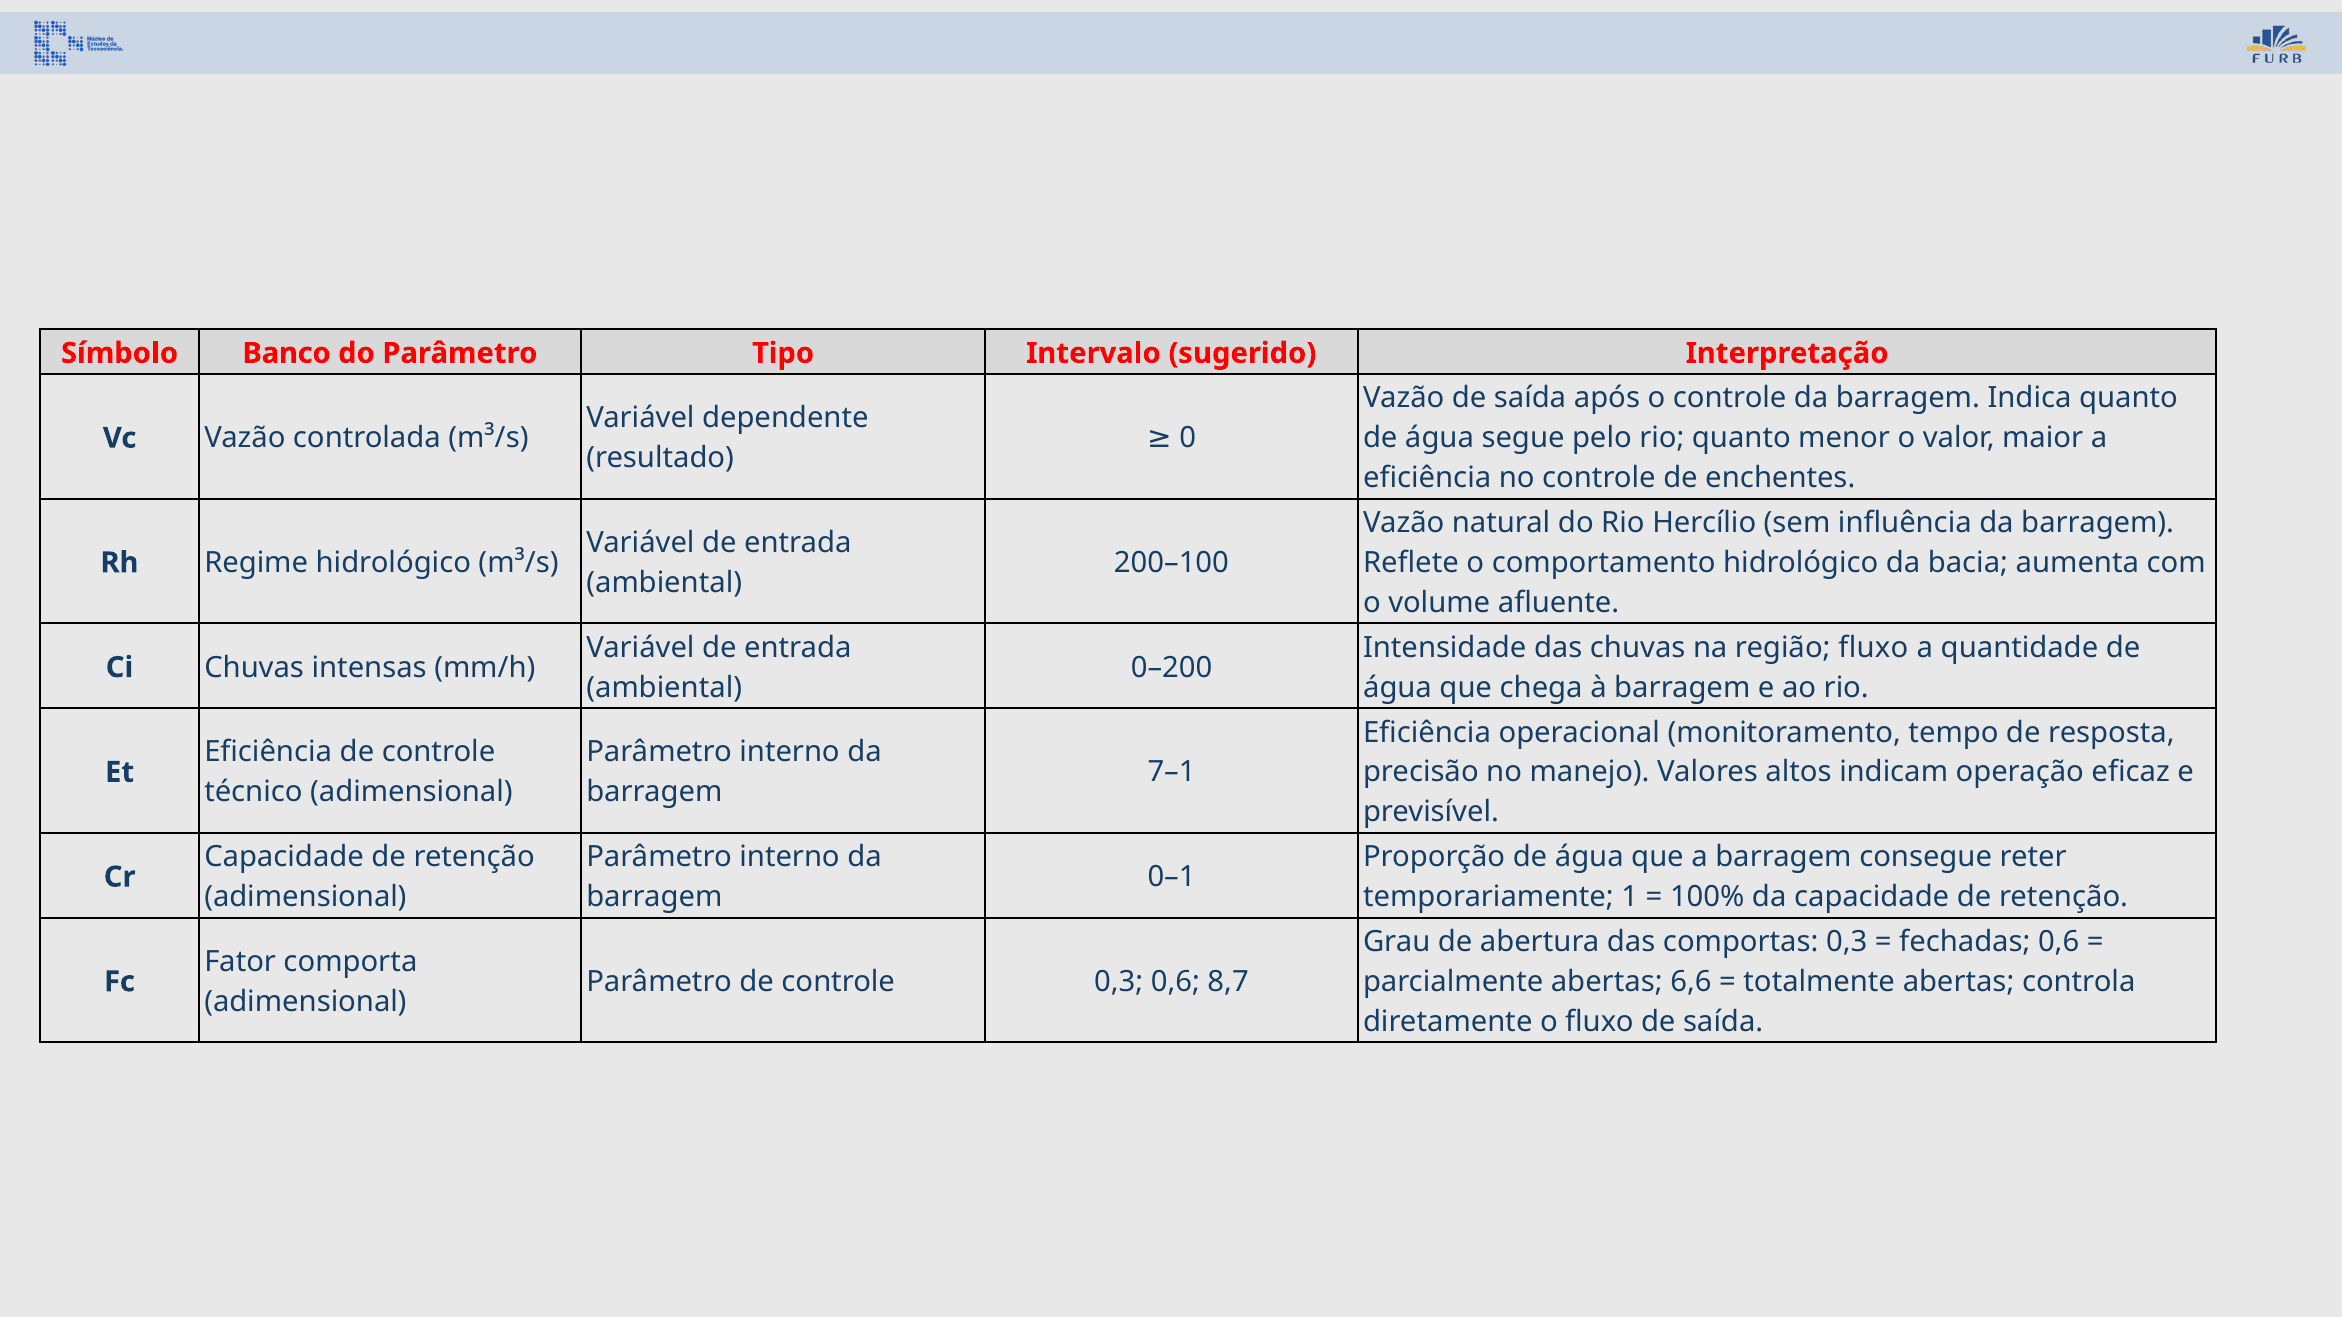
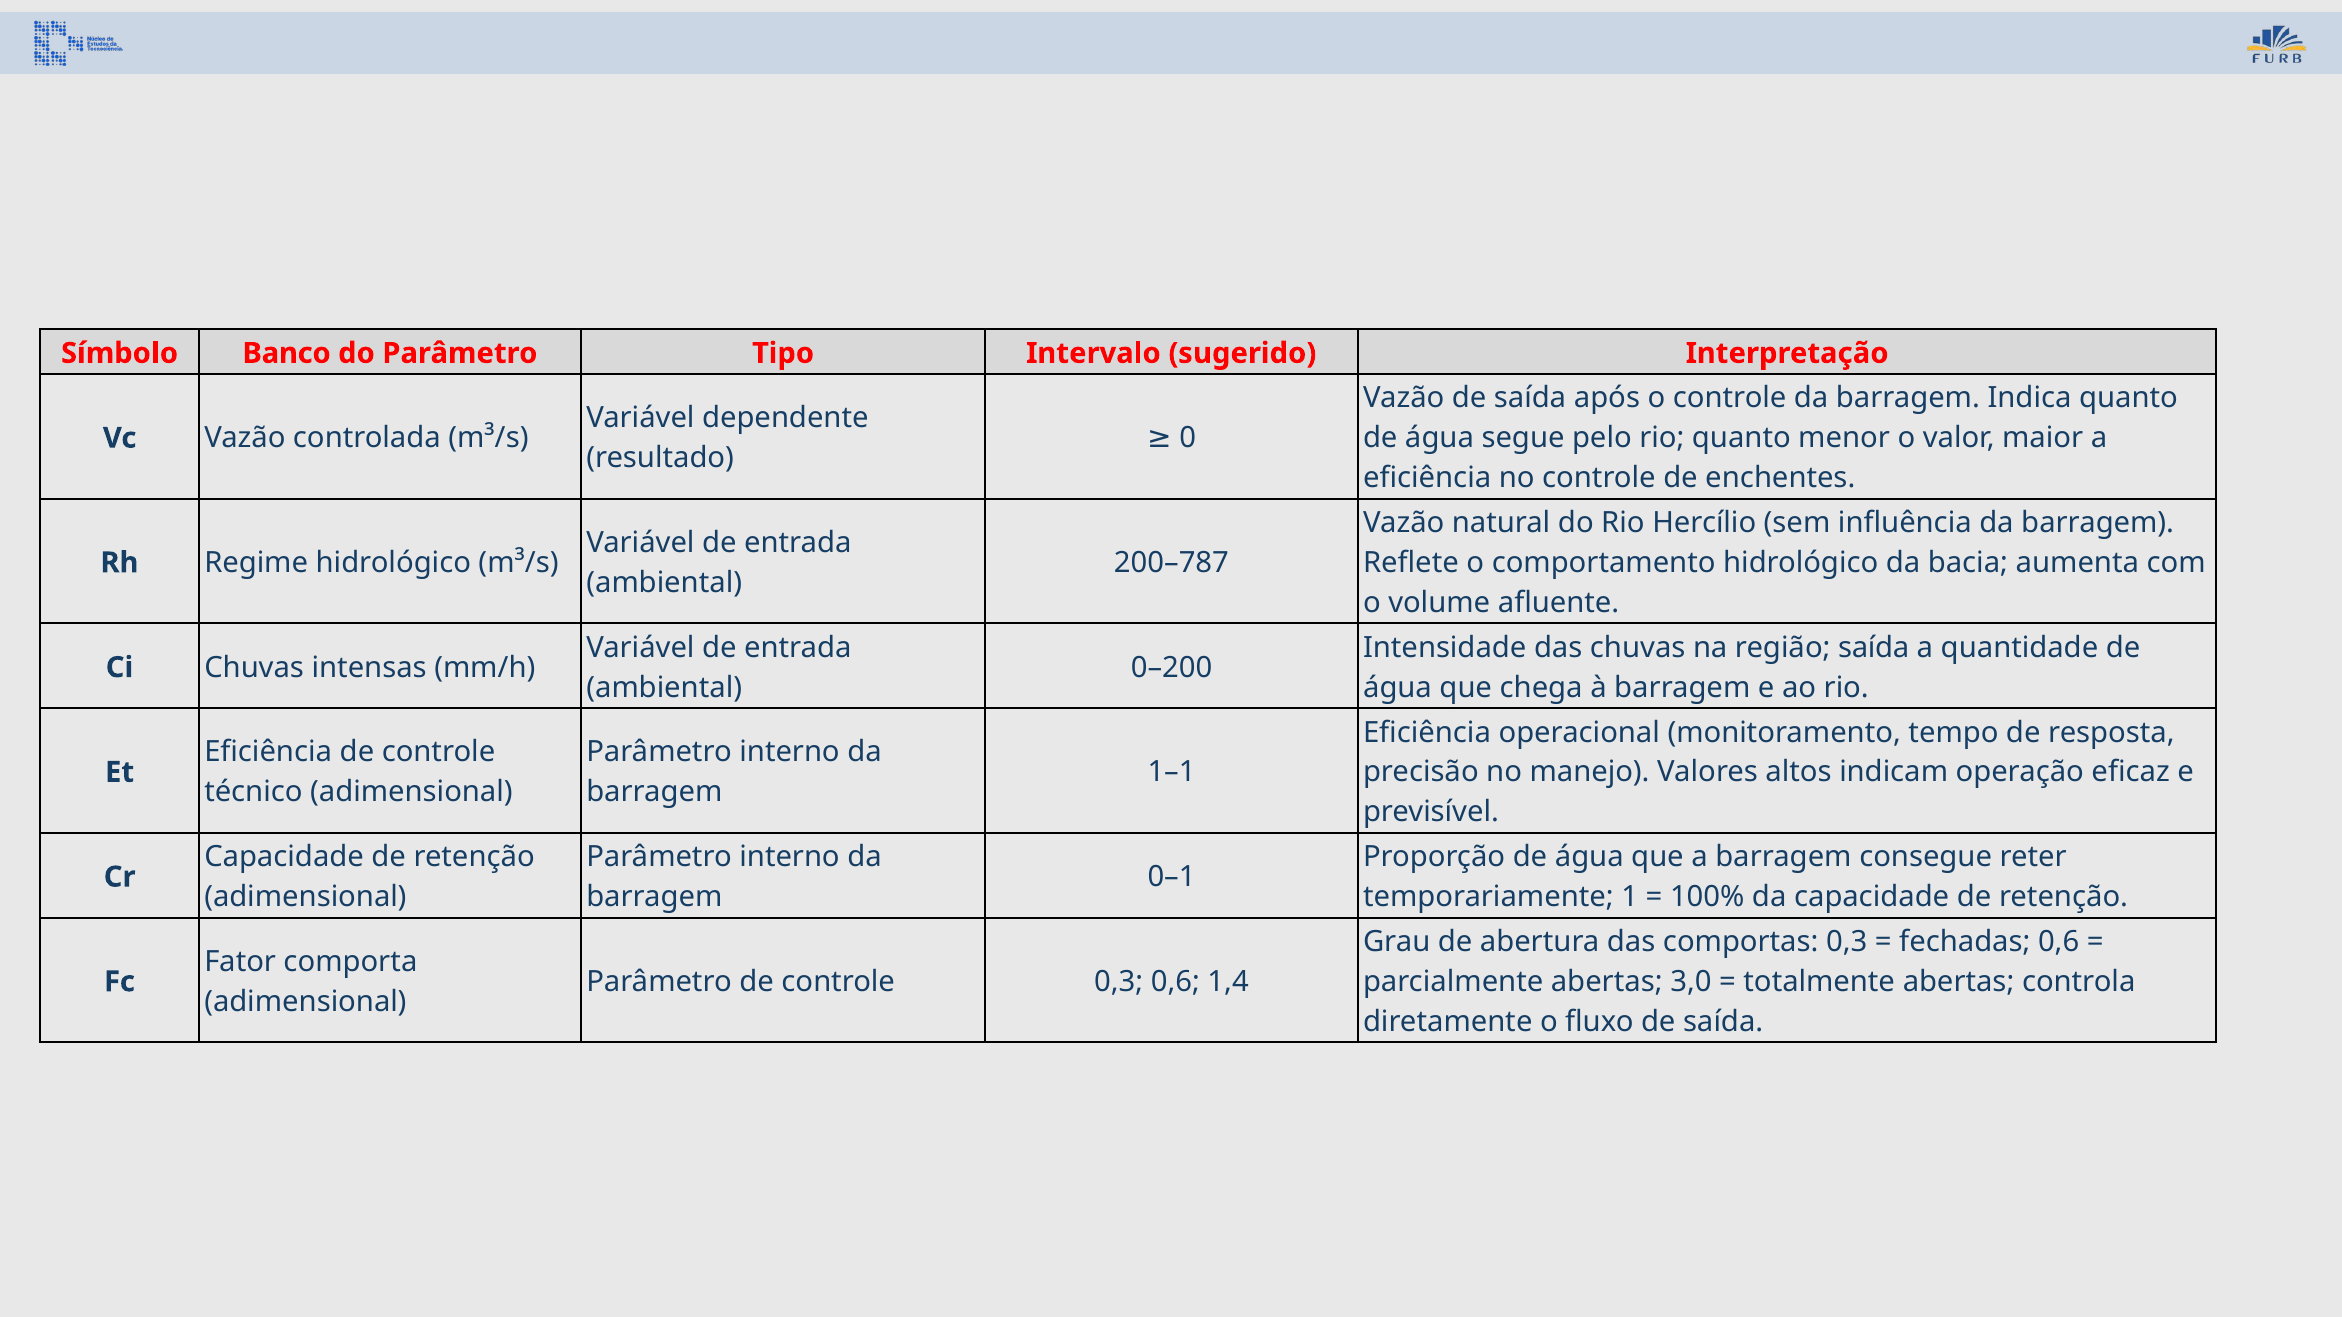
200–100: 200–100 -> 200–787 (1171, 563)
região fluxo: fluxo -> saída (1874, 648)
7–1: 7–1 -> 1–1 (1172, 772)
8,7: 8,7 -> 1,4 (1228, 982)
6,6: 6,6 -> 3,0 (1691, 982)
